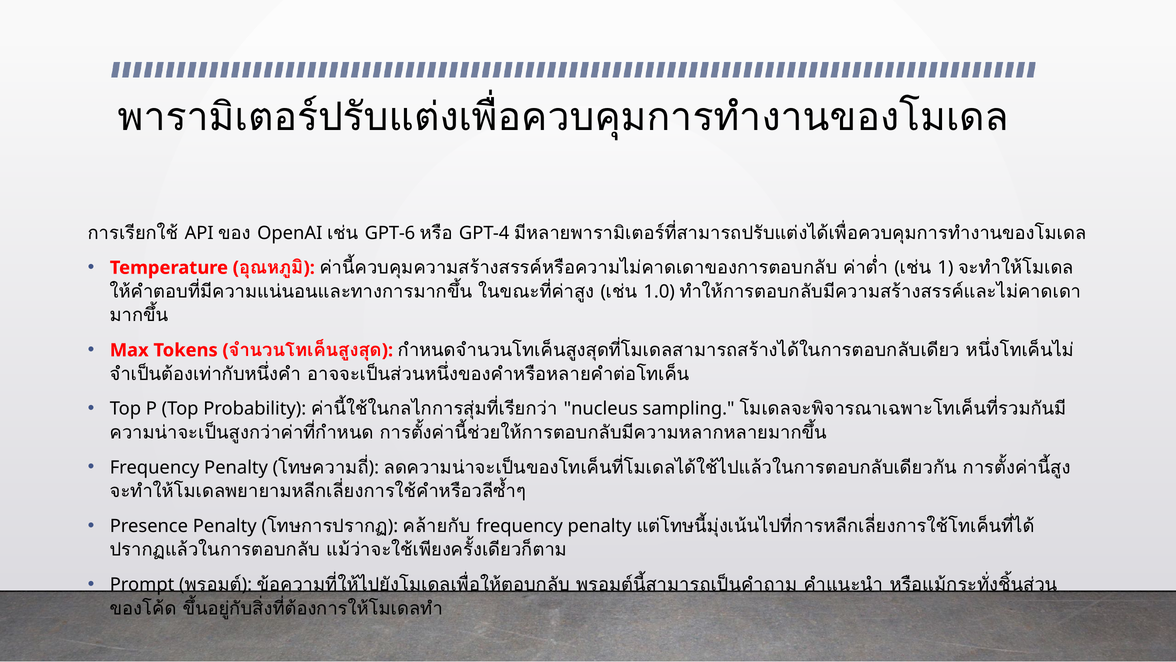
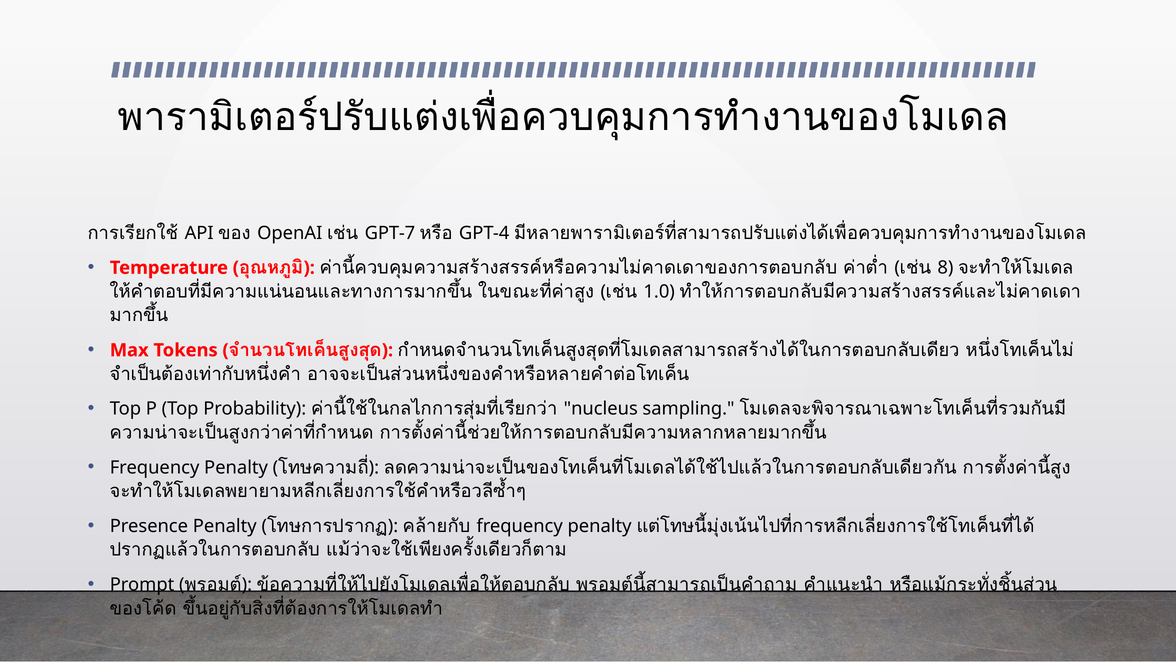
GPT-6: GPT-6 -> GPT-7 (390, 233)
1: 1 -> 8 (945, 268)
